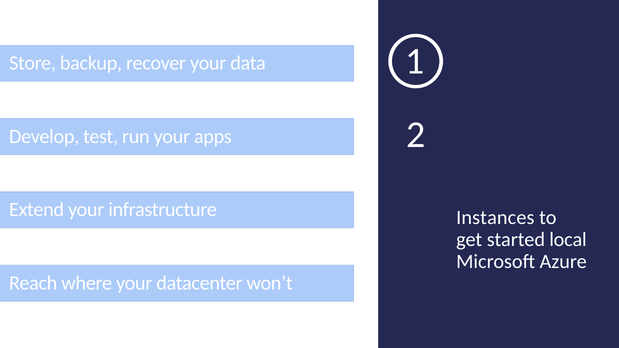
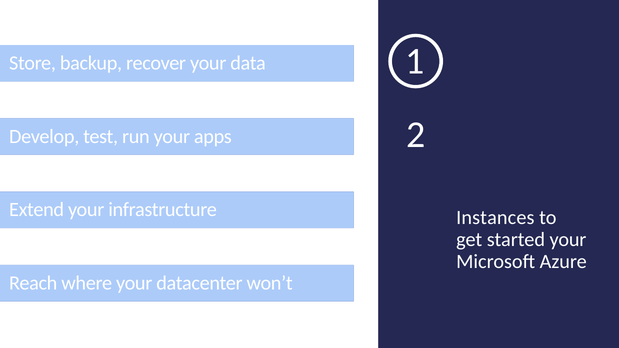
started local: local -> your (568, 240)
